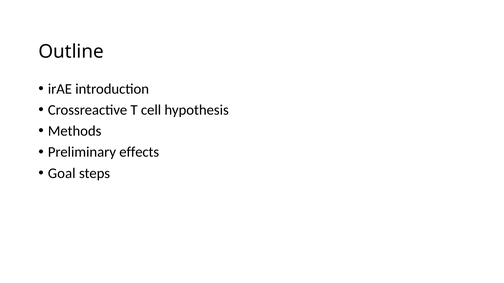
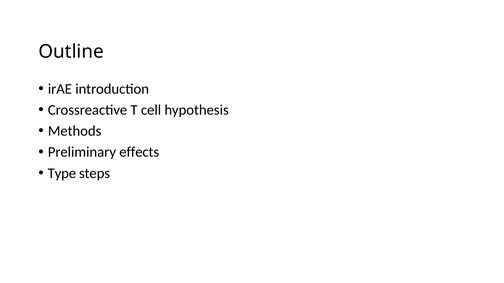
Goal: Goal -> Type (62, 173)
